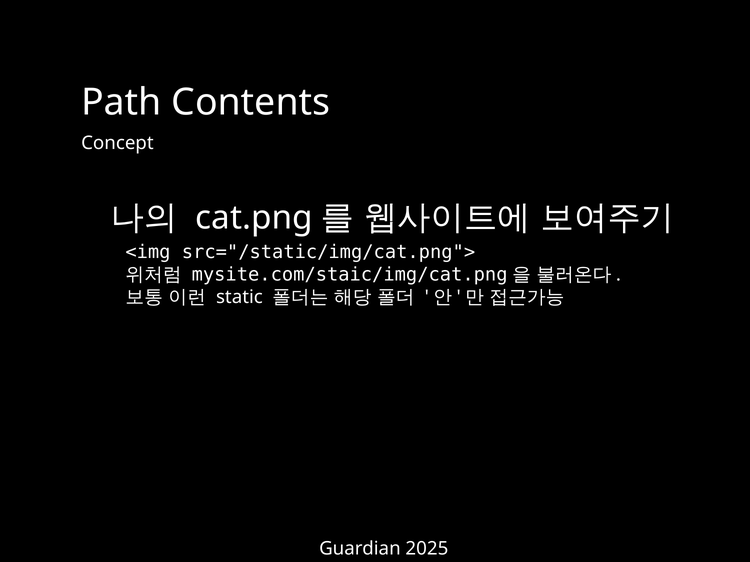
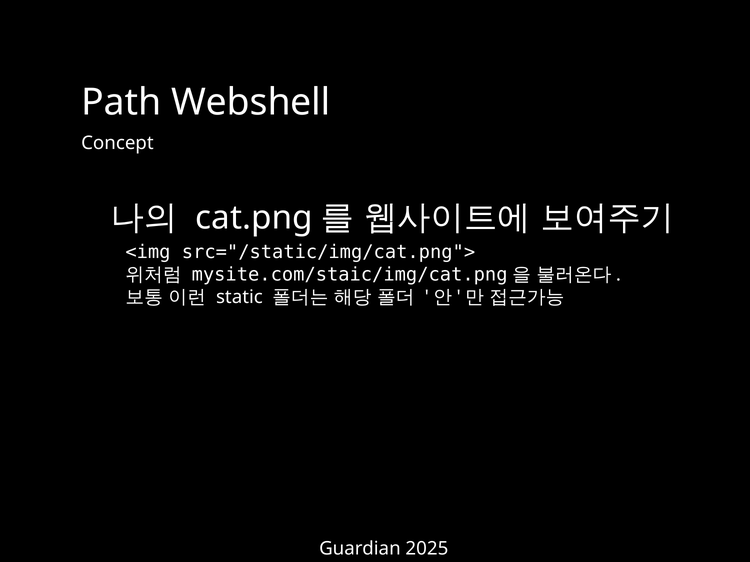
Contents: Contents -> Webshell (251, 103)
